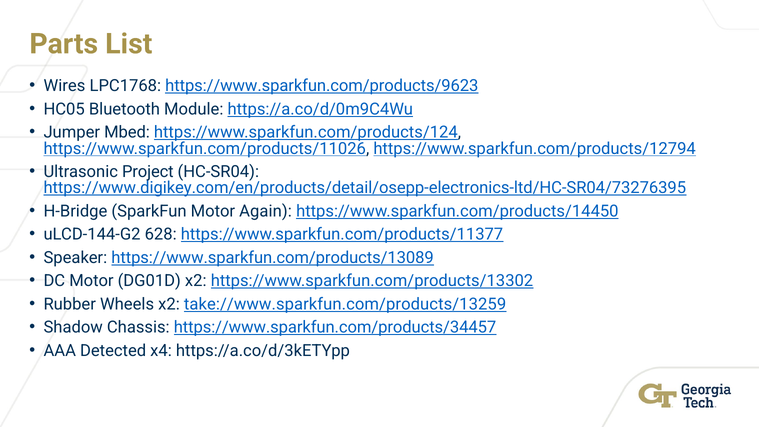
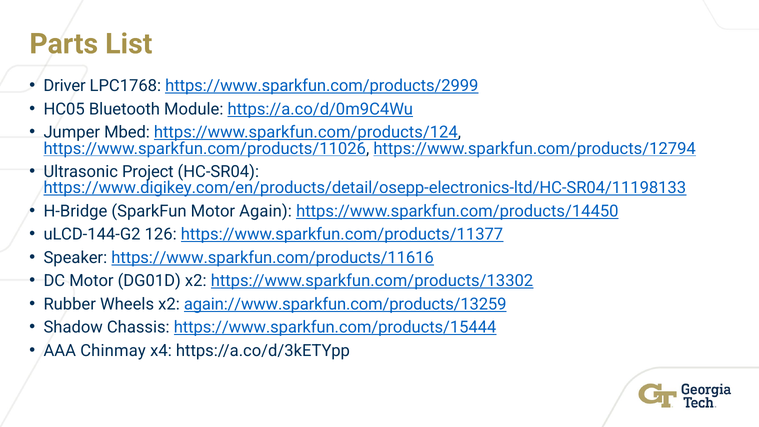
Wires: Wires -> Driver (65, 86)
https://www.sparkfun.com/products/9623: https://www.sparkfun.com/products/9623 -> https://www.sparkfun.com/products/2999 (322, 86)
https://www.digikey.com/en/products/detail/osepp-electronics-ltd/HC-SR04/73276395: https://www.digikey.com/en/products/detail/osepp-electronics-ltd/HC-SR04/73276395 -> https://www.digikey.com/en/products/detail/osepp-electronics-ltd/HC-SR04/11198133 (365, 188)
628: 628 -> 126 (161, 234)
https://www.sparkfun.com/products/13089: https://www.sparkfun.com/products/13089 -> https://www.sparkfun.com/products/11616 (273, 258)
take://www.sparkfun.com/products/13259: take://www.sparkfun.com/products/13259 -> again://www.sparkfun.com/products/13259 (345, 304)
https://www.sparkfun.com/products/34457: https://www.sparkfun.com/products/34457 -> https://www.sparkfun.com/products/15444 (335, 327)
Detected: Detected -> Chinmay (113, 351)
